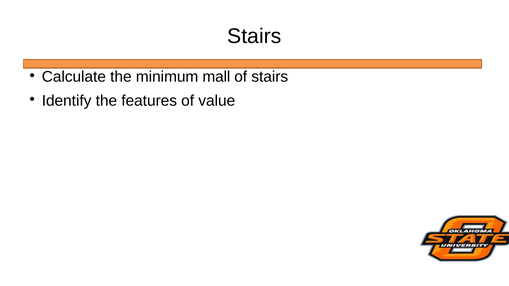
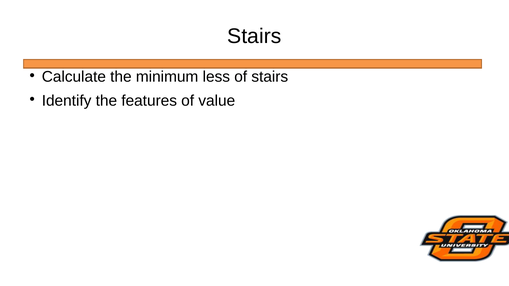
mall: mall -> less (216, 77)
